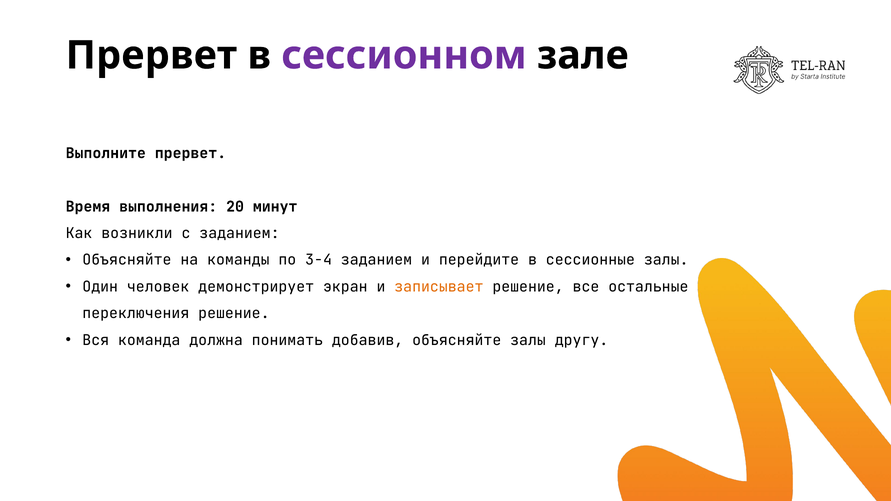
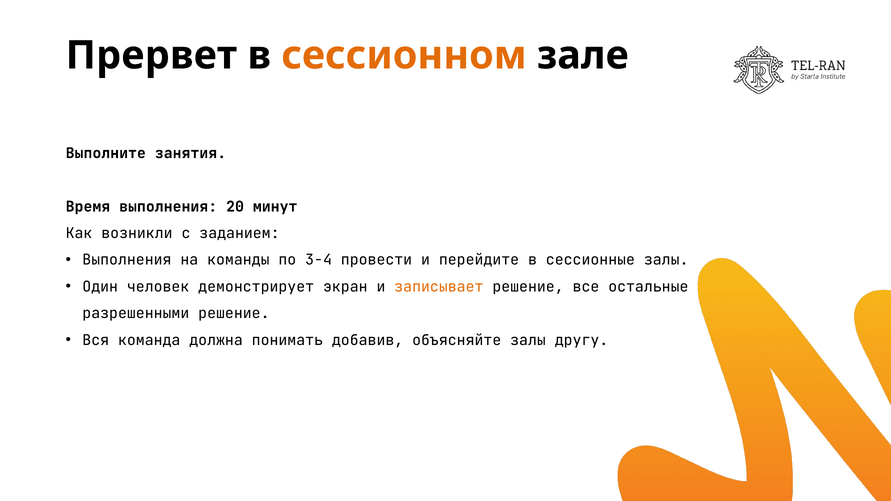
сессионном colour: purple -> orange (404, 55)
Выполните прервет: прервет -> занятия (190, 153)
Объясняйте: Объясняйте -> Выполнения (127, 260)
3-4 заданием: заданием -> провести (377, 260)
переключения: переключения -> разрешенными (136, 314)
